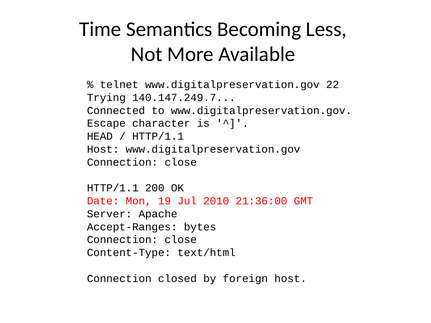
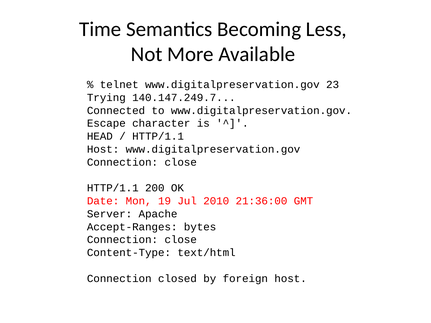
22: 22 -> 23 (333, 85)
